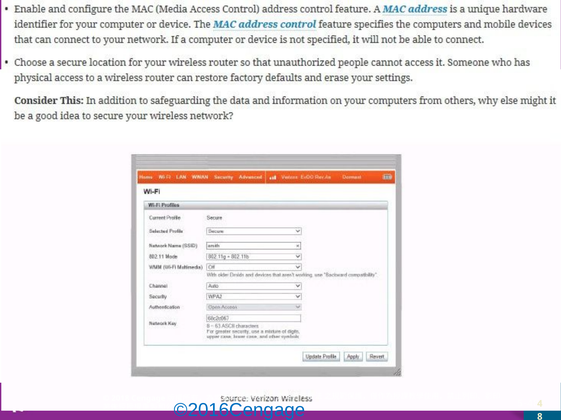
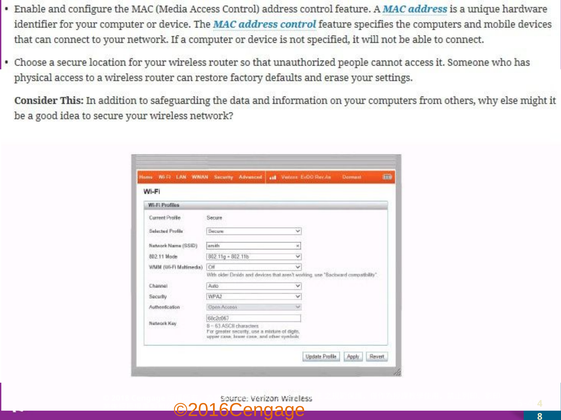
©2016Cengage colour: blue -> orange (240, 411)
